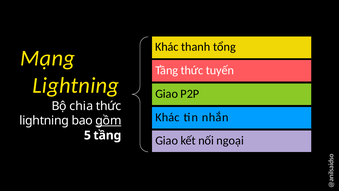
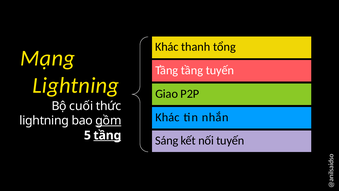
Tầng thức: thức -> tầng (192, 70)
chia: chia -> cuối (81, 106)
tầng underline: none -> present (107, 135)
Giao: Giao -> Sáng (167, 140)
nối ngoại: ngoại -> tuyến (230, 140)
